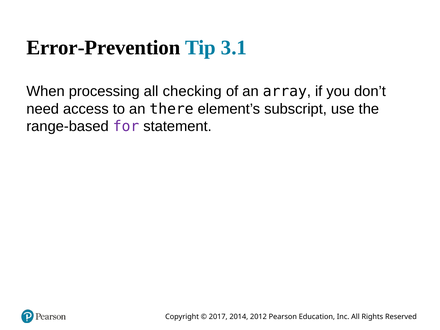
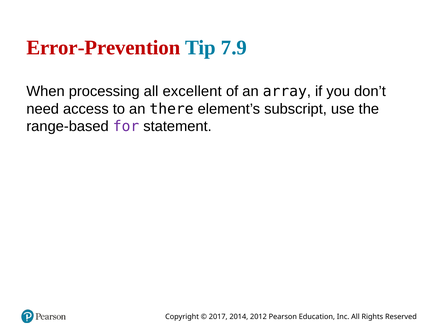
Error-Prevention colour: black -> red (103, 48)
3.1: 3.1 -> 7.9 (234, 48)
checking: checking -> excellent (192, 91)
